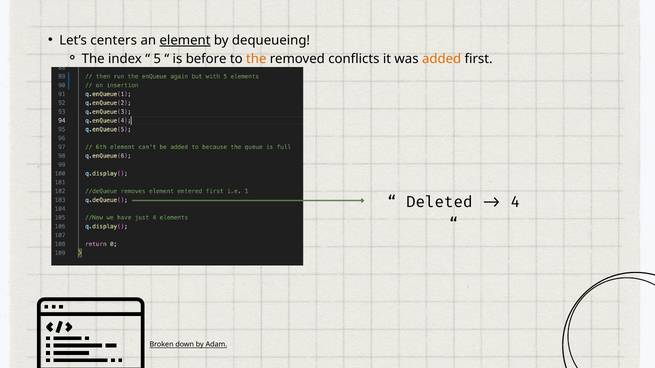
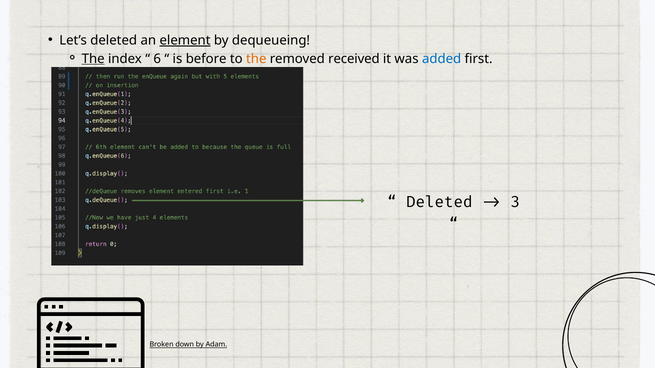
Let’s centers: centers -> deleted (114, 40)
The underline: none -> present (93, 59)
5: 5 -> 6 (157, 59)
conflicts: conflicts -> received (354, 59)
added colour: orange -> blue (442, 59)
4: 4 -> 3 (515, 203)
